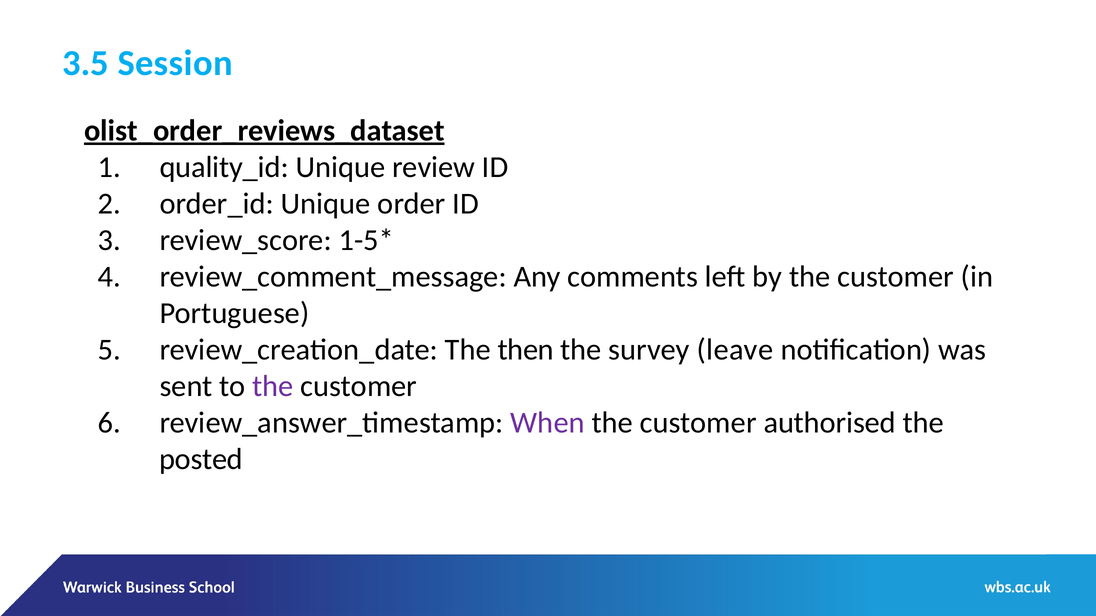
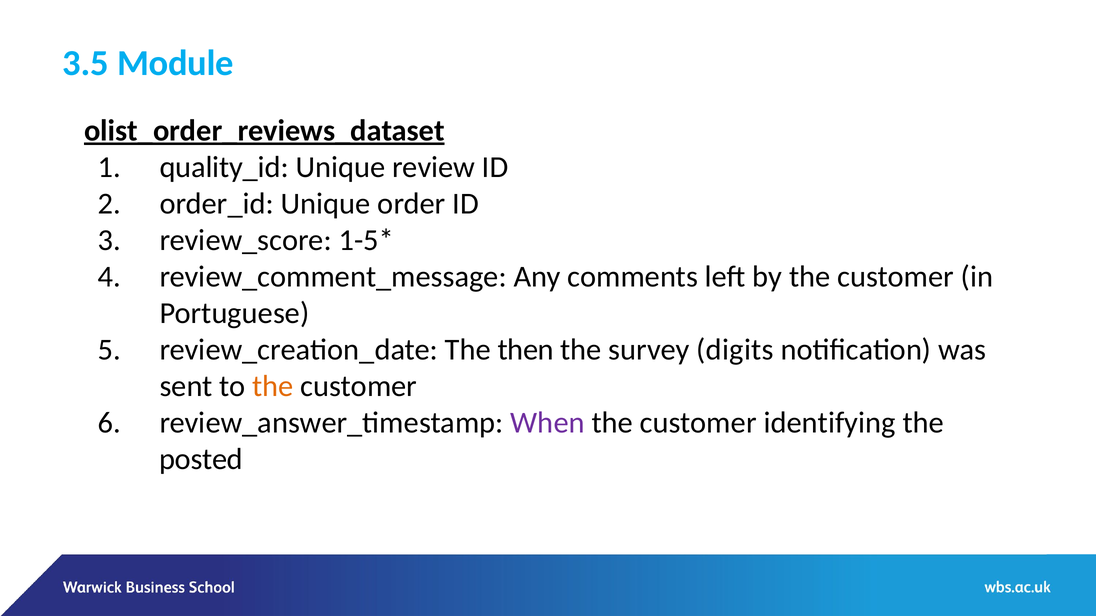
Session: Session -> Module (175, 63)
leave: leave -> digits (735, 350)
the colour: purple -> orange (273, 387)
authorised: authorised -> identifying (830, 423)
